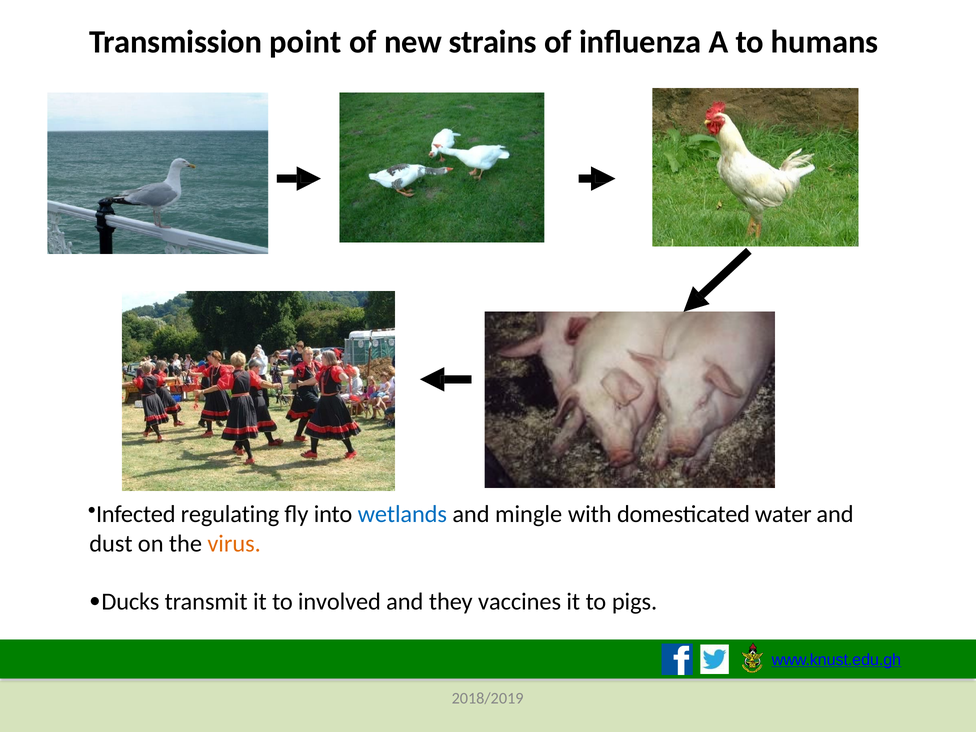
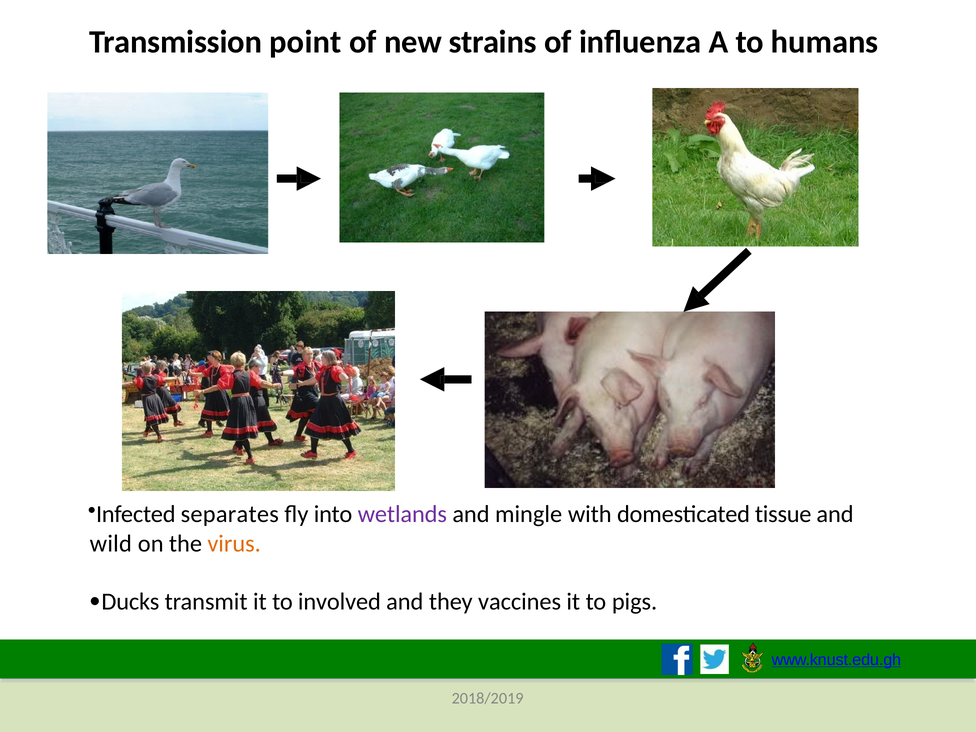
regulating: regulating -> separates (230, 514)
wetlands colour: blue -> purple (402, 514)
water: water -> tissue (783, 514)
dust: dust -> wild (111, 544)
